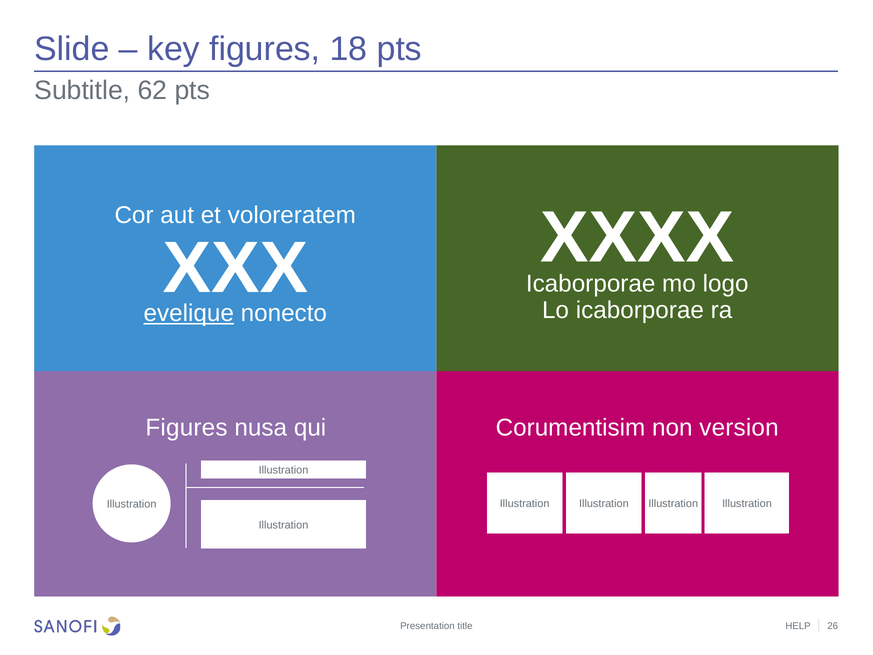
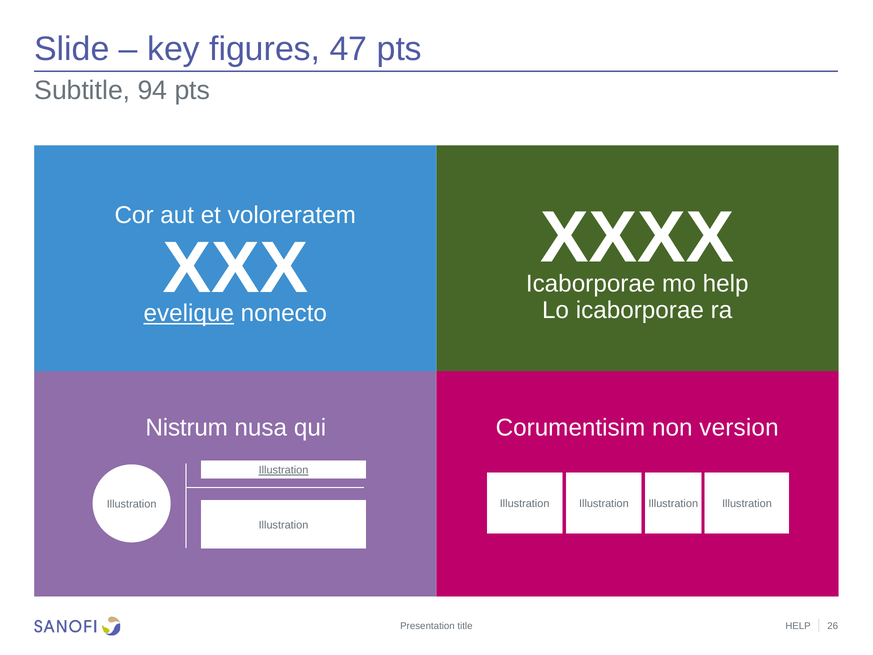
18: 18 -> 47 (349, 49)
62: 62 -> 94 (152, 91)
mo logo: logo -> help (726, 284)
Figures: Figures -> Nistrum (187, 428)
Illustration underline: none -> present (284, 470)
